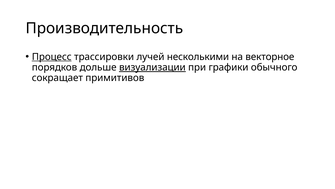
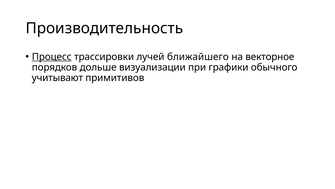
несколькими: несколькими -> ближайшего (198, 57)
визуализации underline: present -> none (152, 67)
сокращает: сокращает -> учитывают (57, 78)
